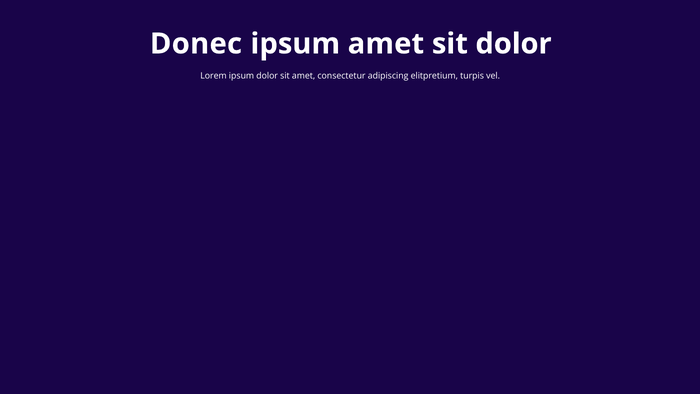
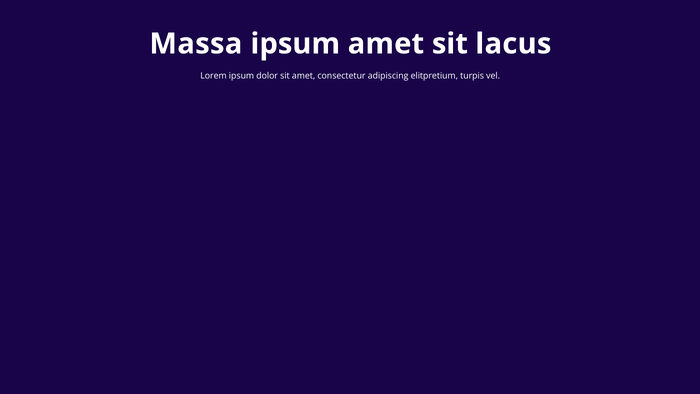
Donec: Donec -> Massa (196, 44)
sit dolor: dolor -> lacus (513, 44)
